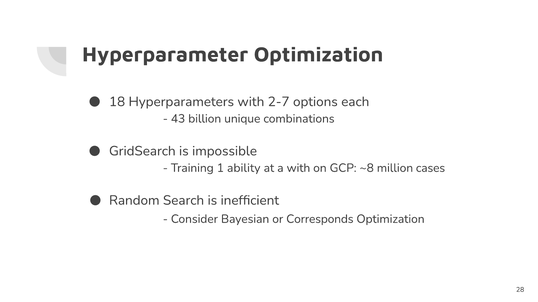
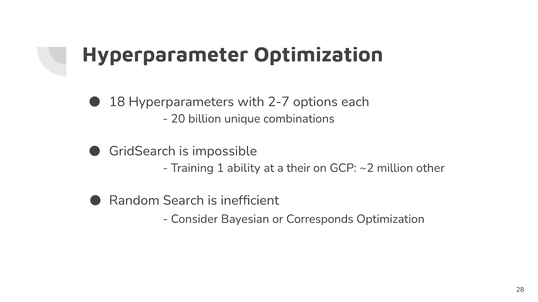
43: 43 -> 20 (178, 119)
a with: with -> their (298, 168)
~8: ~8 -> ~2 (367, 168)
cases: cases -> other (430, 168)
